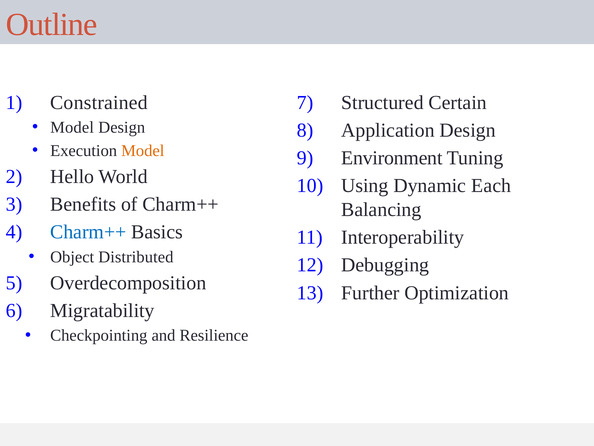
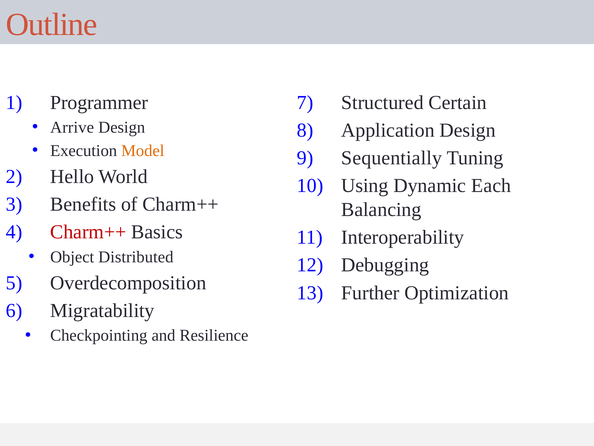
Constrained: Constrained -> Programmer (99, 102)
Model: Model -> Arrive (72, 127)
Environment: Environment -> Sequentially (392, 158)
Charm++ colour: blue -> red (88, 232)
